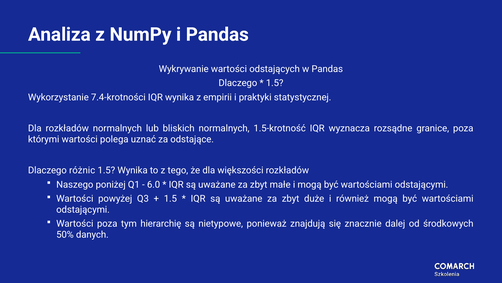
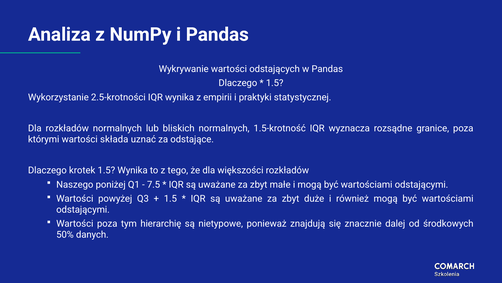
7.4-krotności: 7.4-krotności -> 2.5-krotności (118, 97)
polega: polega -> składa (114, 139)
różnic: różnic -> krotek (82, 170)
6.0: 6.0 -> 7.5 (154, 184)
